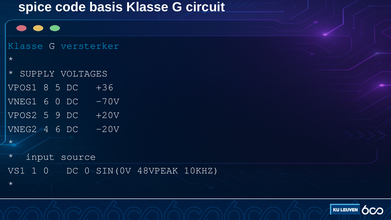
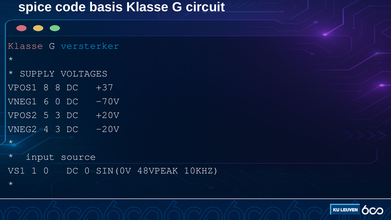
Klasse colour: light blue -> pink (25, 46)
8 5: 5 -> 8 (58, 87)
+36: +36 -> +37 (105, 87)
5 9: 9 -> 3 (58, 115)
4 6: 6 -> 3 (58, 129)
